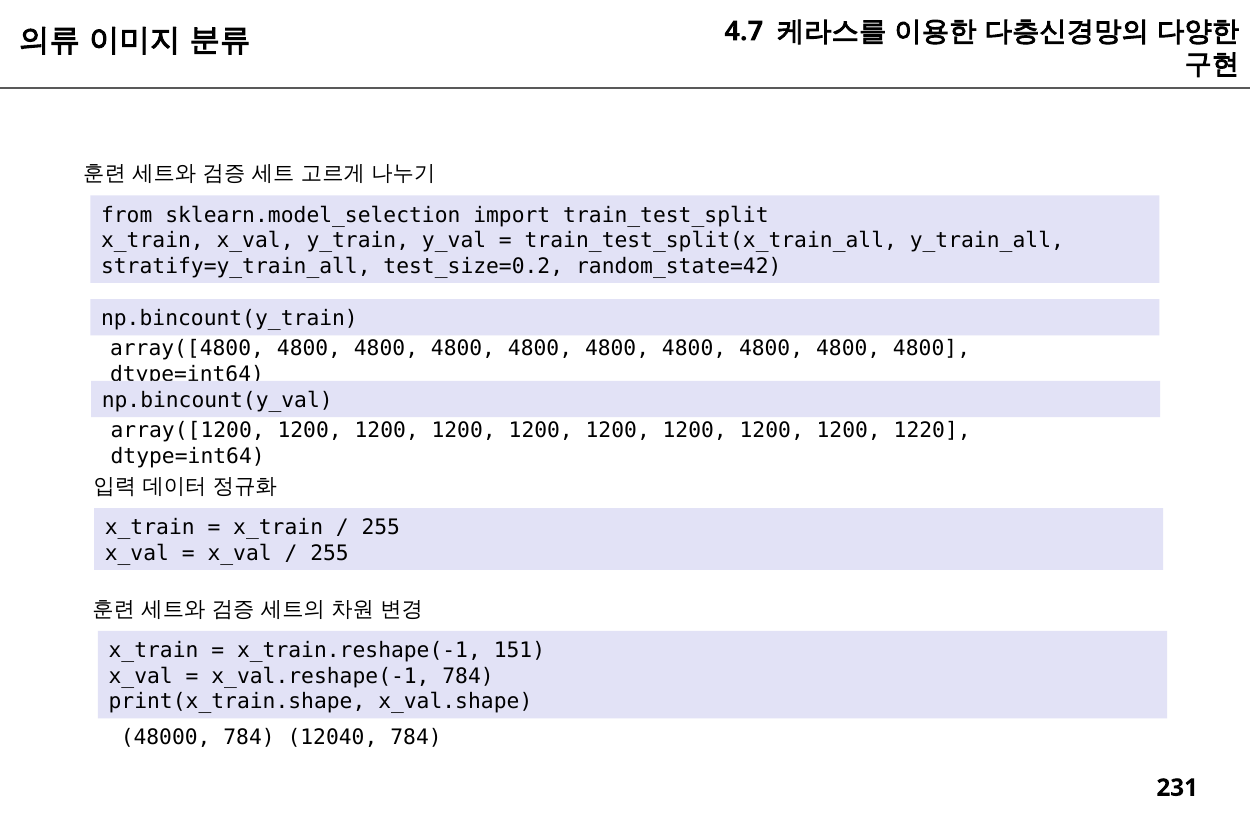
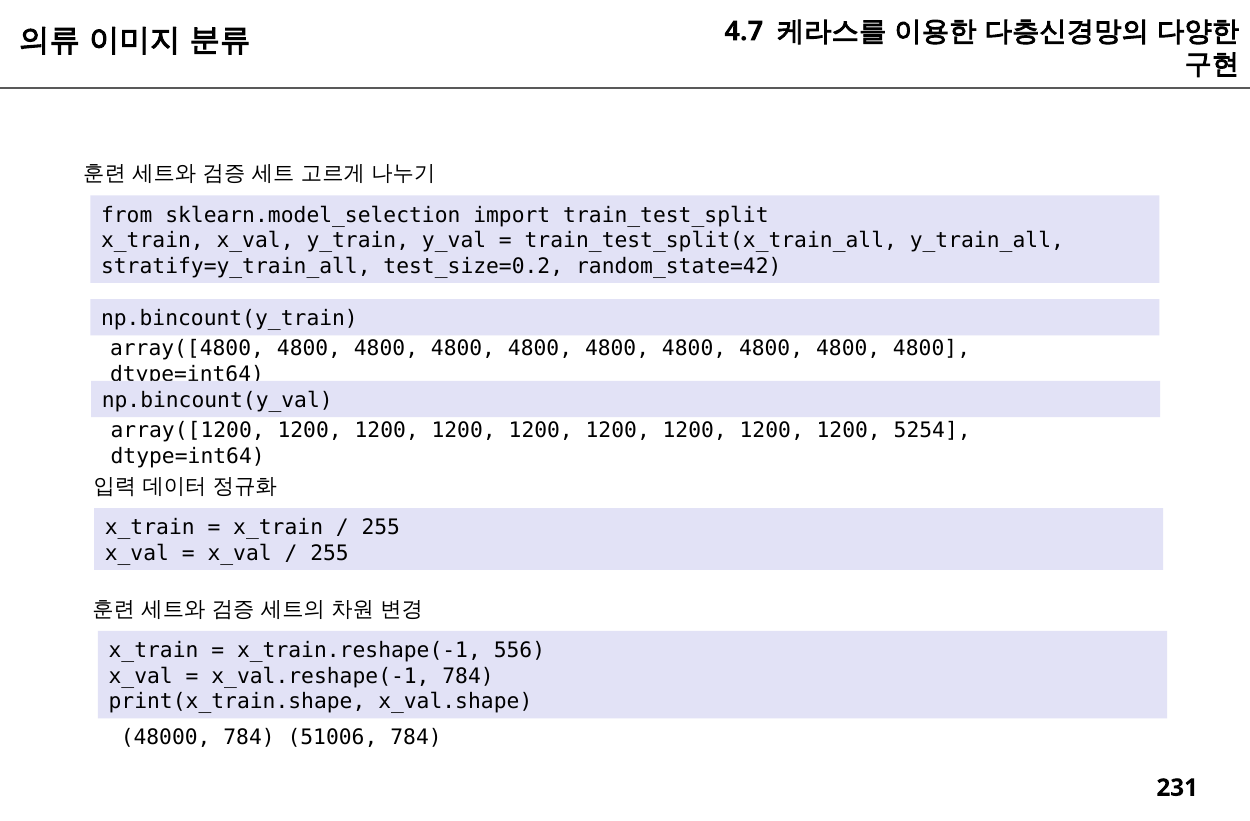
1220: 1220 -> 5254 (932, 431)
151: 151 -> 556 (519, 651)
12040: 12040 -> 51006 (332, 737)
